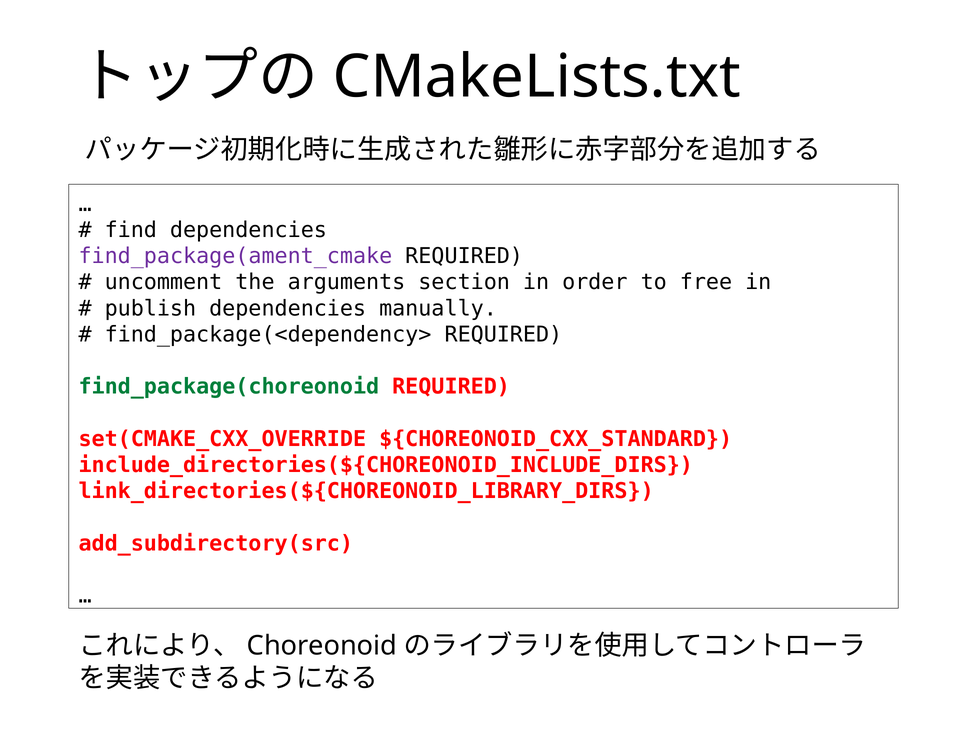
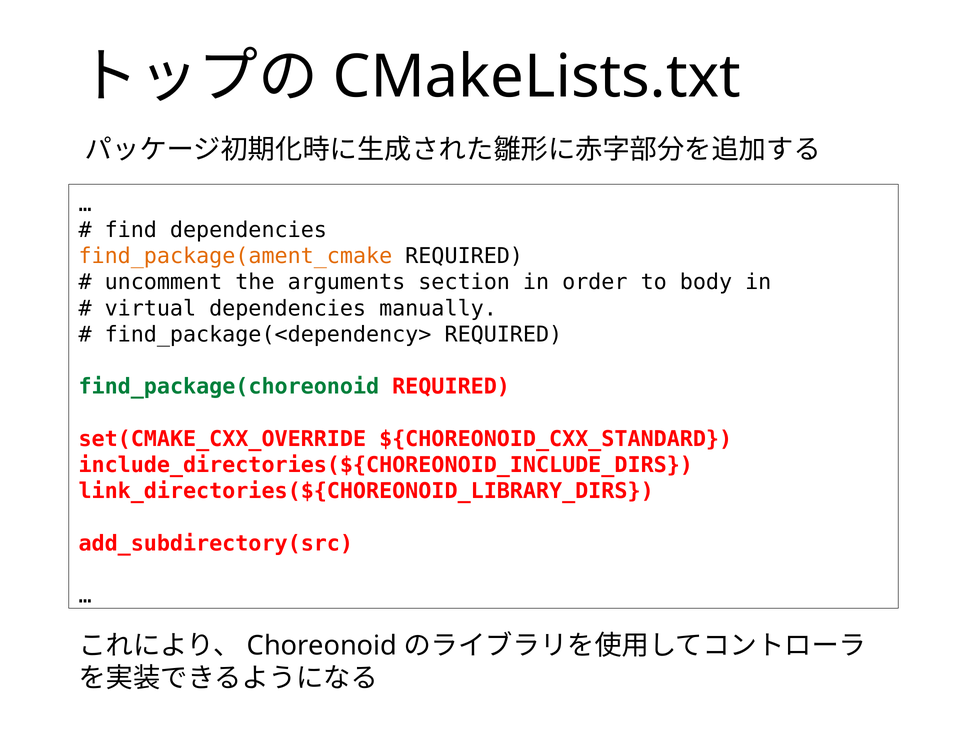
find_package(ament_cmake colour: purple -> orange (235, 256)
free: free -> body (706, 282)
publish: publish -> virtual (150, 308)
